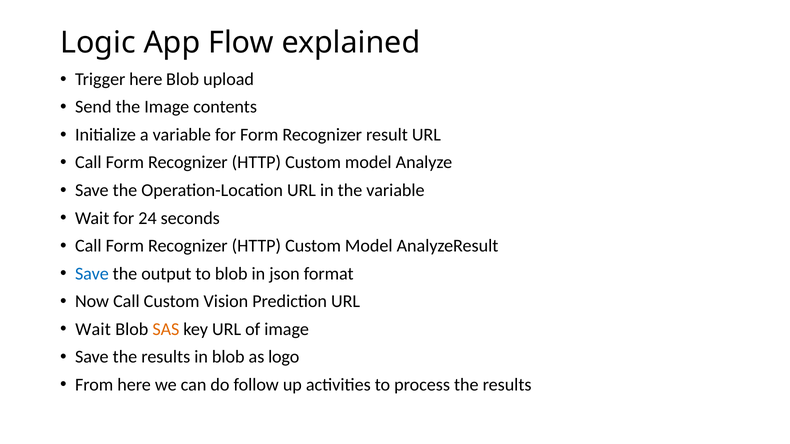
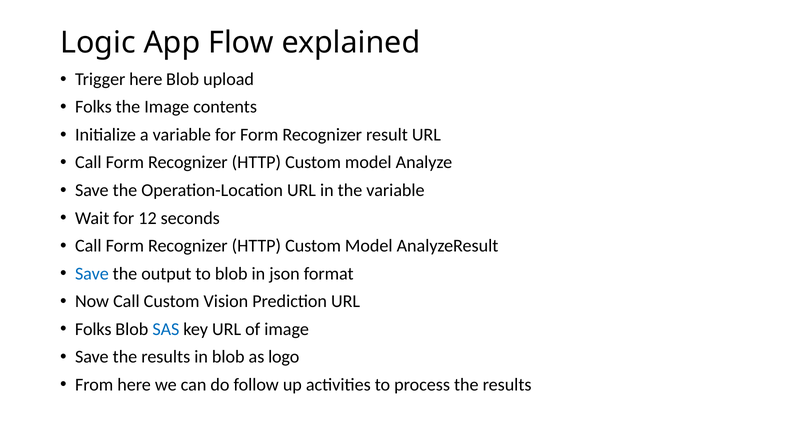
Send: Send -> Folks (93, 107)
24: 24 -> 12 (148, 218)
Wait: Wait -> Folks (93, 329)
SAS colour: orange -> blue (166, 329)
